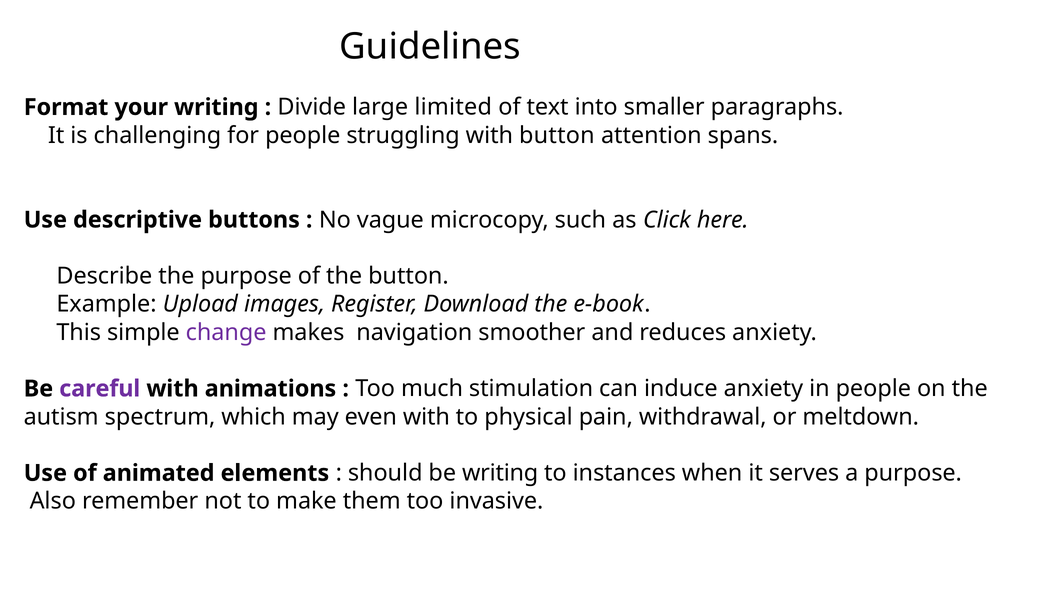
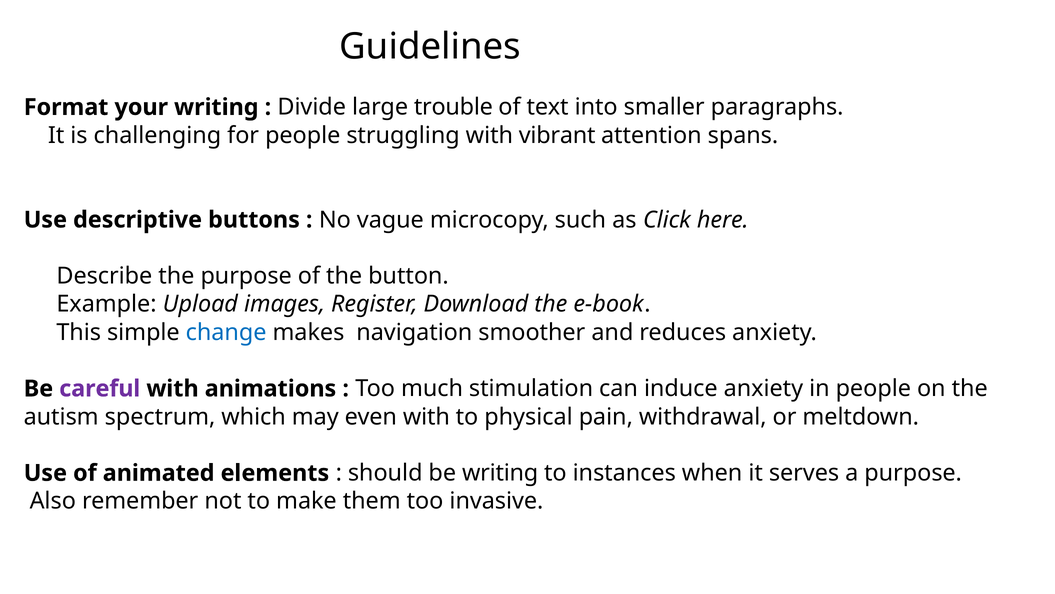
limited: limited -> trouble (453, 107)
with button: button -> vibrant (557, 135)
change colour: purple -> blue (226, 332)
